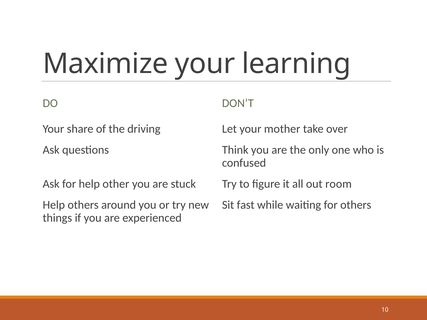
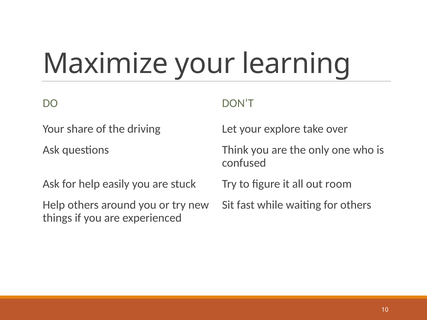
mother: mother -> explore (282, 129)
other: other -> easily (116, 184)
